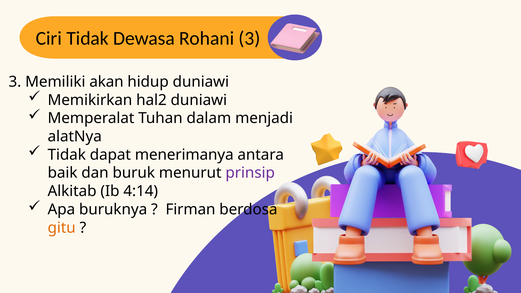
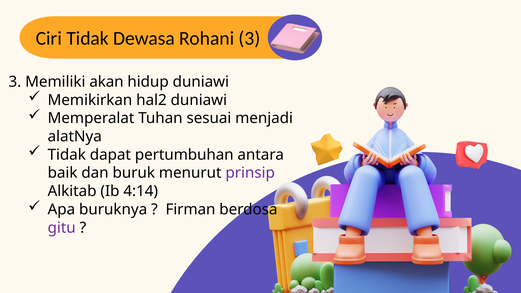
dalam: dalam -> sesuai (209, 118)
menerimanya: menerimanya -> pertumbuhan (184, 155)
gitu colour: orange -> purple (62, 228)
